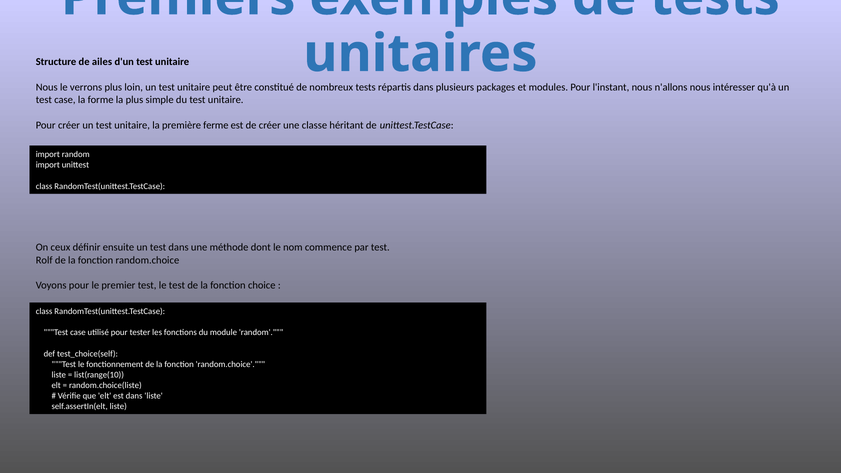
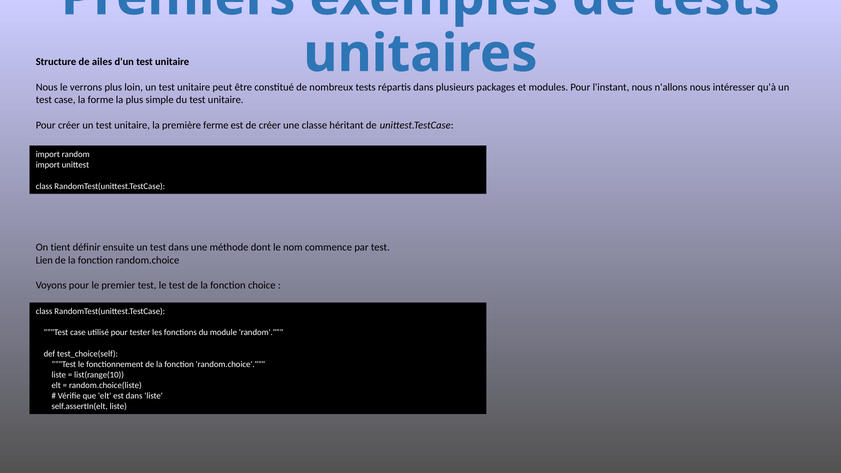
ceux: ceux -> tient (61, 248)
Rolf: Rolf -> Lien (44, 260)
